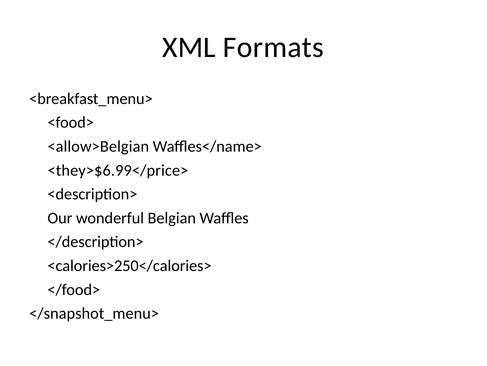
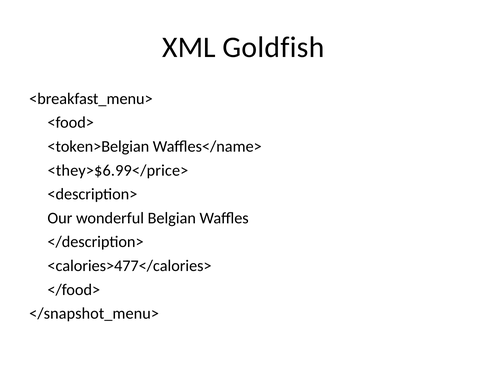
Formats: Formats -> Goldfish (273, 47)
<allow>Belgian: <allow>Belgian -> <token>Belgian (98, 146)
<calories>250</calories>: <calories>250</calories> -> <calories>477</calories> (130, 265)
